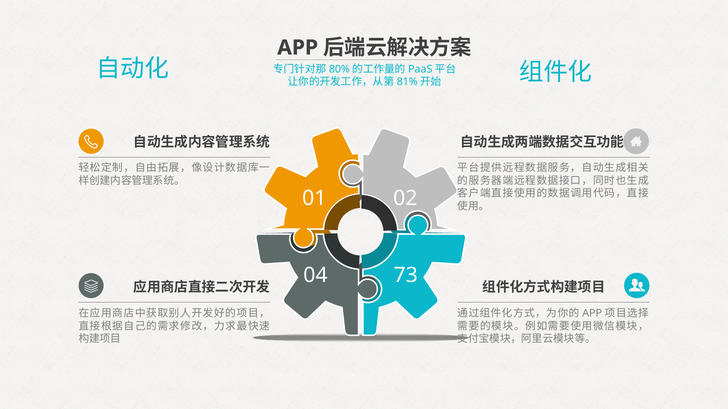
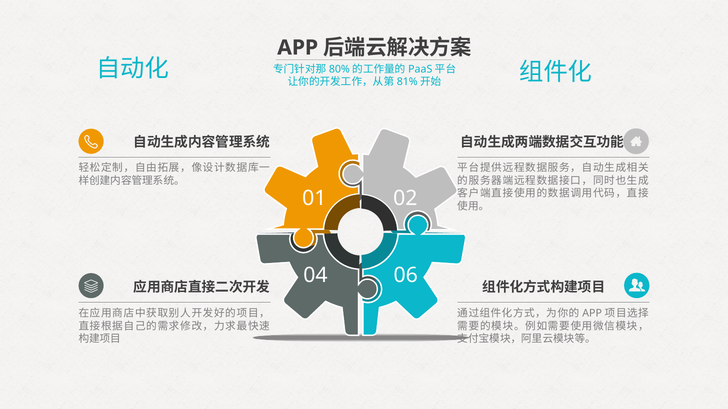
73: 73 -> 06 (406, 276)
